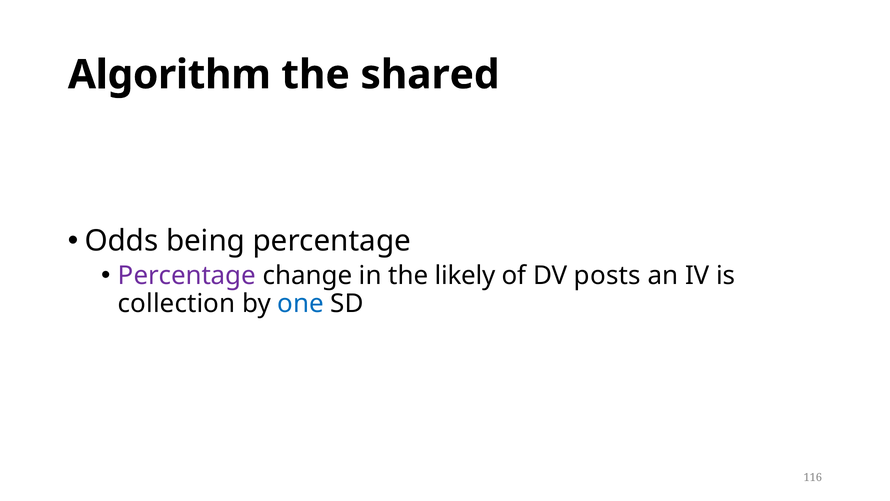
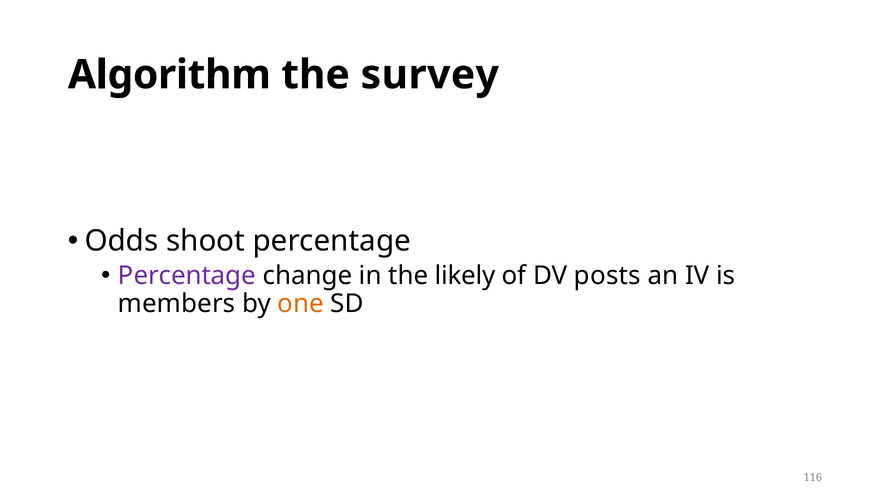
shared: shared -> survey (430, 75)
being: being -> shoot (206, 241)
collection: collection -> members (177, 304)
one colour: blue -> orange (301, 304)
